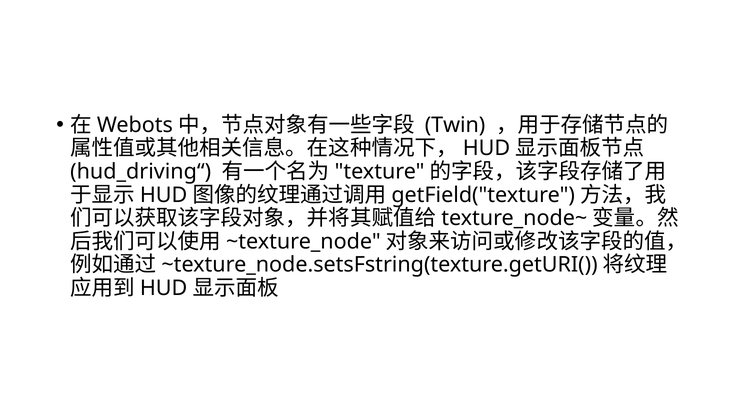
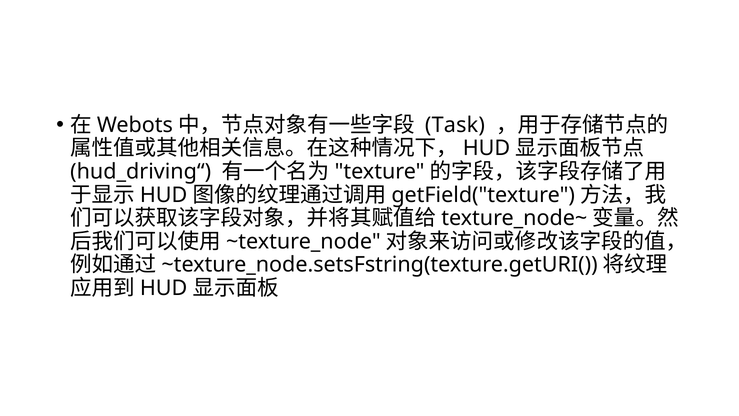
Twin: Twin -> Task (455, 125)
